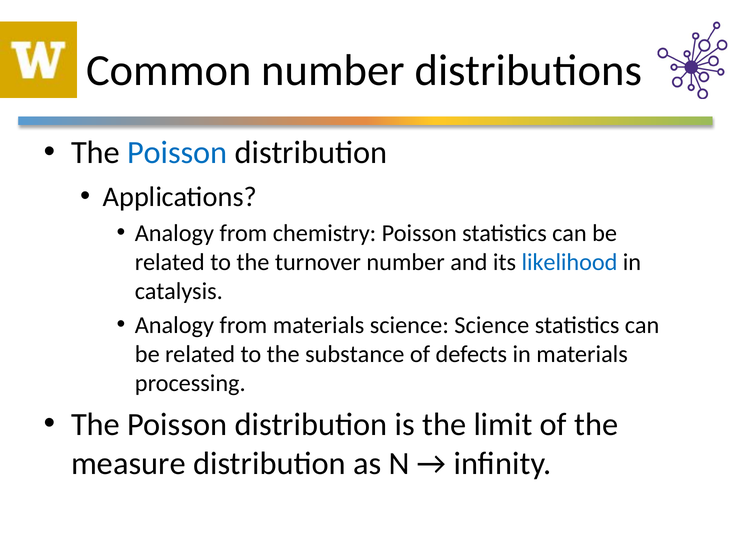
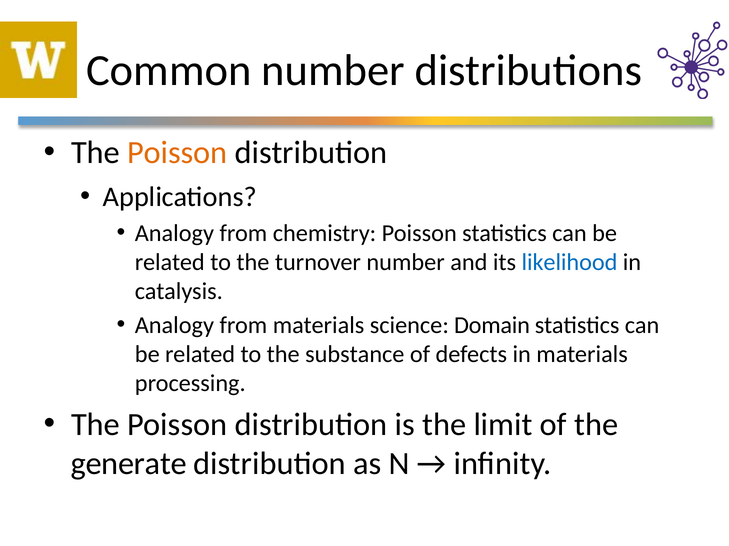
Poisson colour: blue -> orange (177, 153)
science Science: Science -> Domain (492, 326)
measure: measure -> generate (129, 464)
